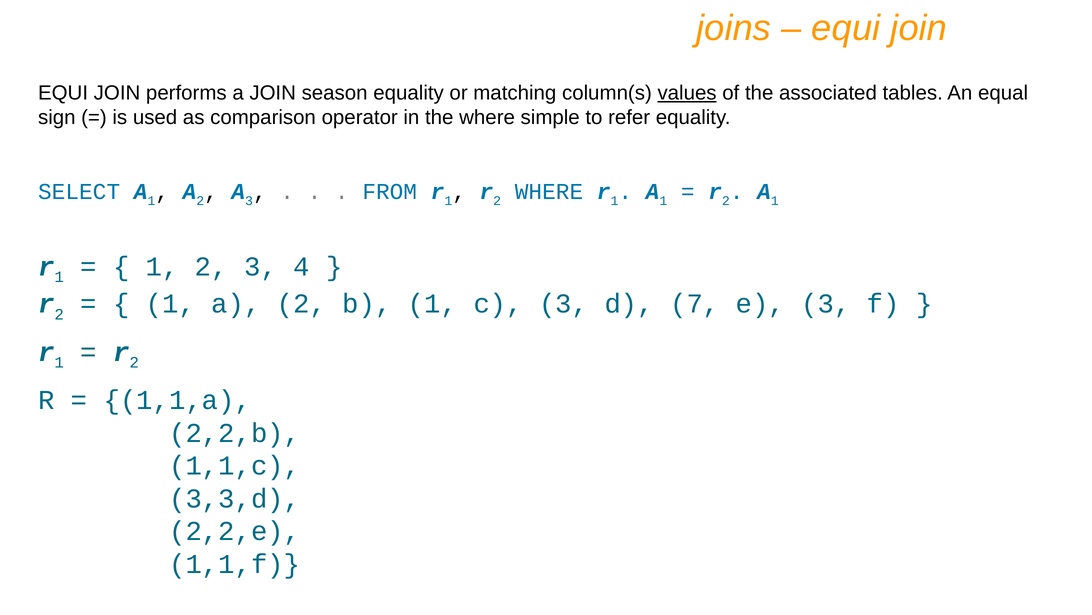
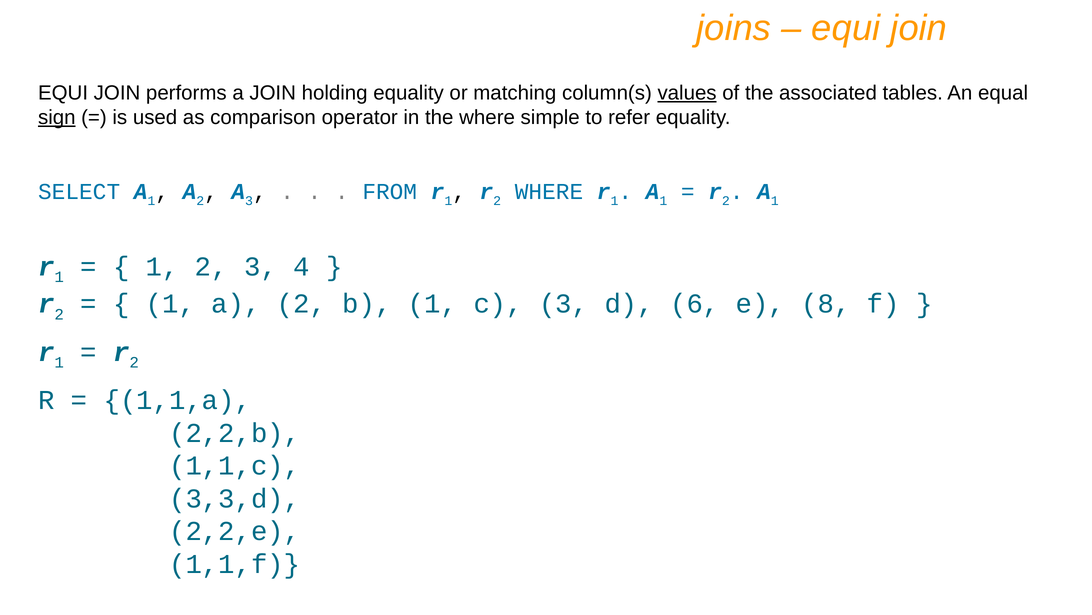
season: season -> holding (335, 93)
sign underline: none -> present (57, 117)
7: 7 -> 6 (695, 303)
e 3: 3 -> 8 (826, 303)
